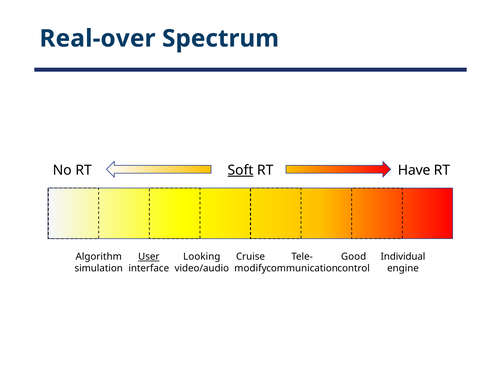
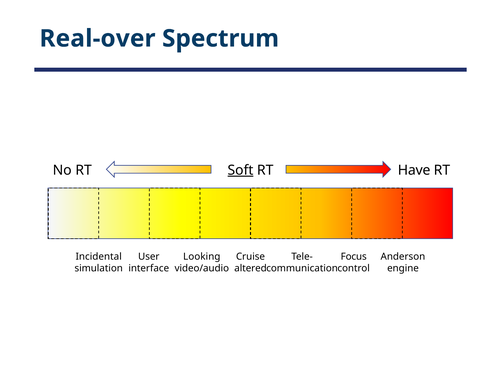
Algorithm: Algorithm -> Incidental (99, 257)
User underline: present -> none (149, 257)
Good: Good -> Focus (354, 257)
Individual: Individual -> Anderson (403, 257)
modify: modify -> altered (251, 268)
